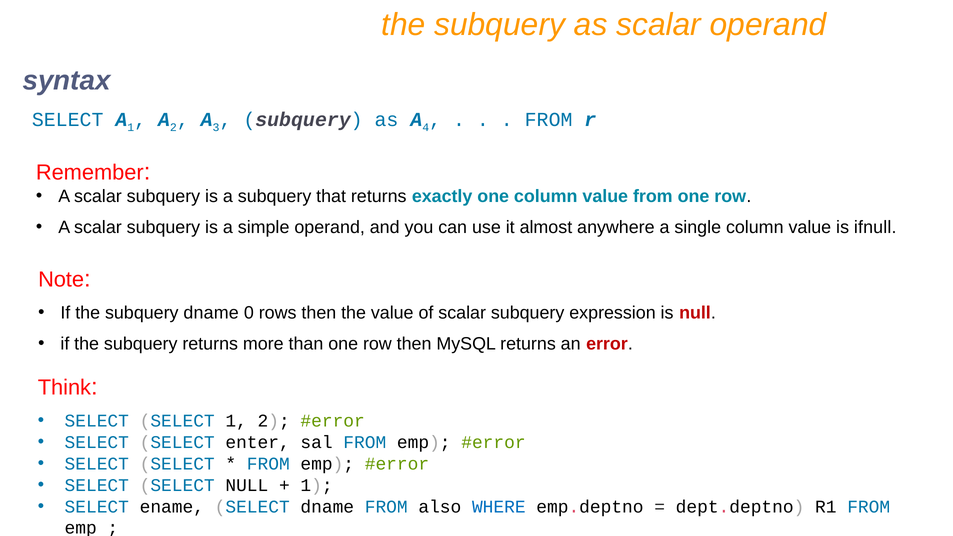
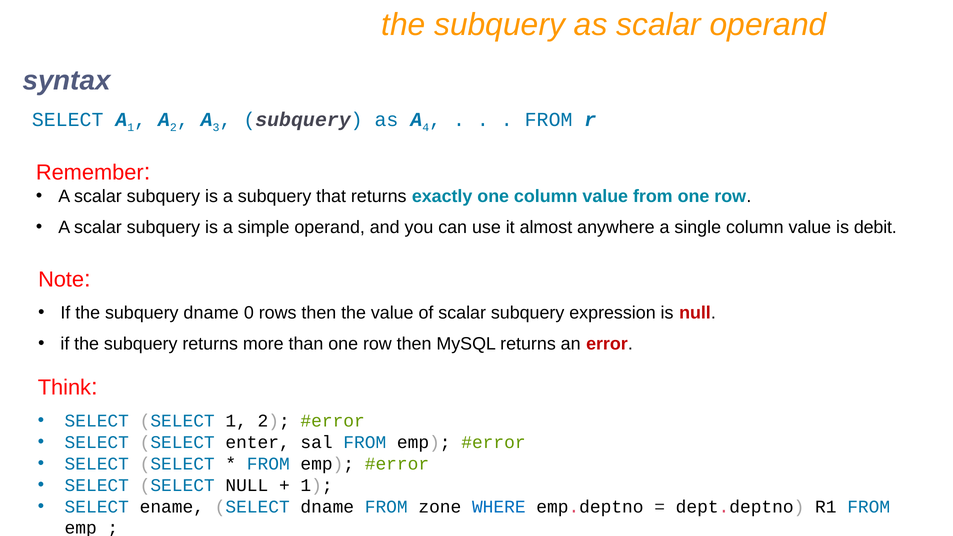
ifnull: ifnull -> debit (875, 228)
also: also -> zone (440, 507)
